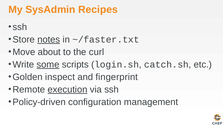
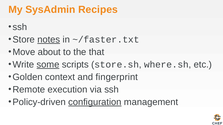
curl: curl -> that (97, 52)
login.sh: login.sh -> store.sh (117, 65)
catch.sh: catch.sh -> where.sh (166, 65)
inspect: inspect -> context (60, 77)
execution underline: present -> none (68, 90)
configuration underline: none -> present (95, 102)
